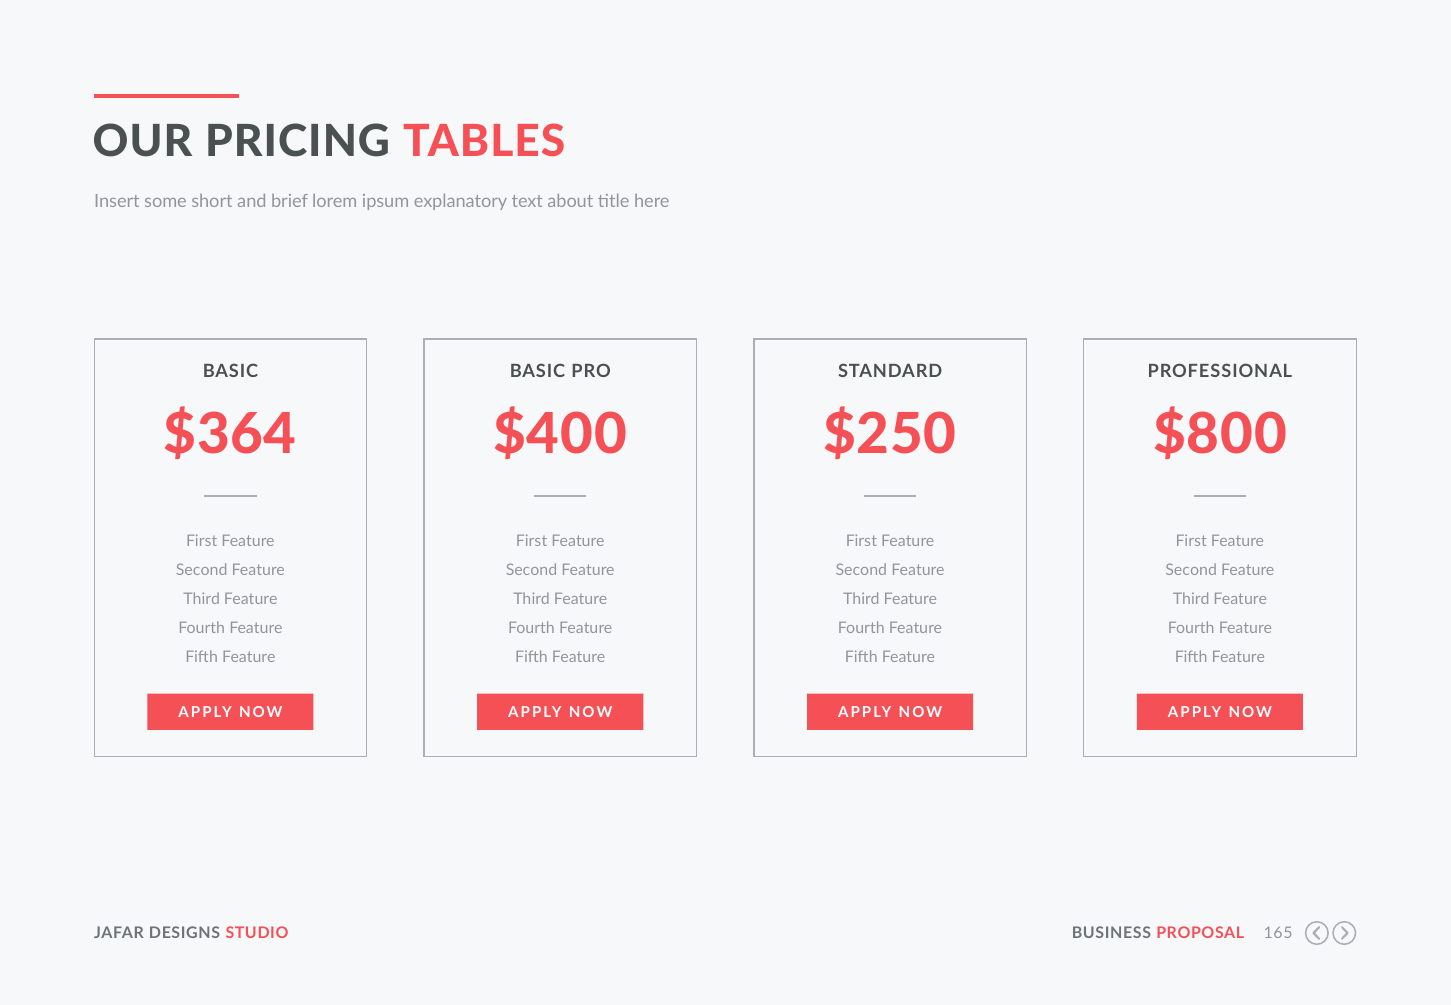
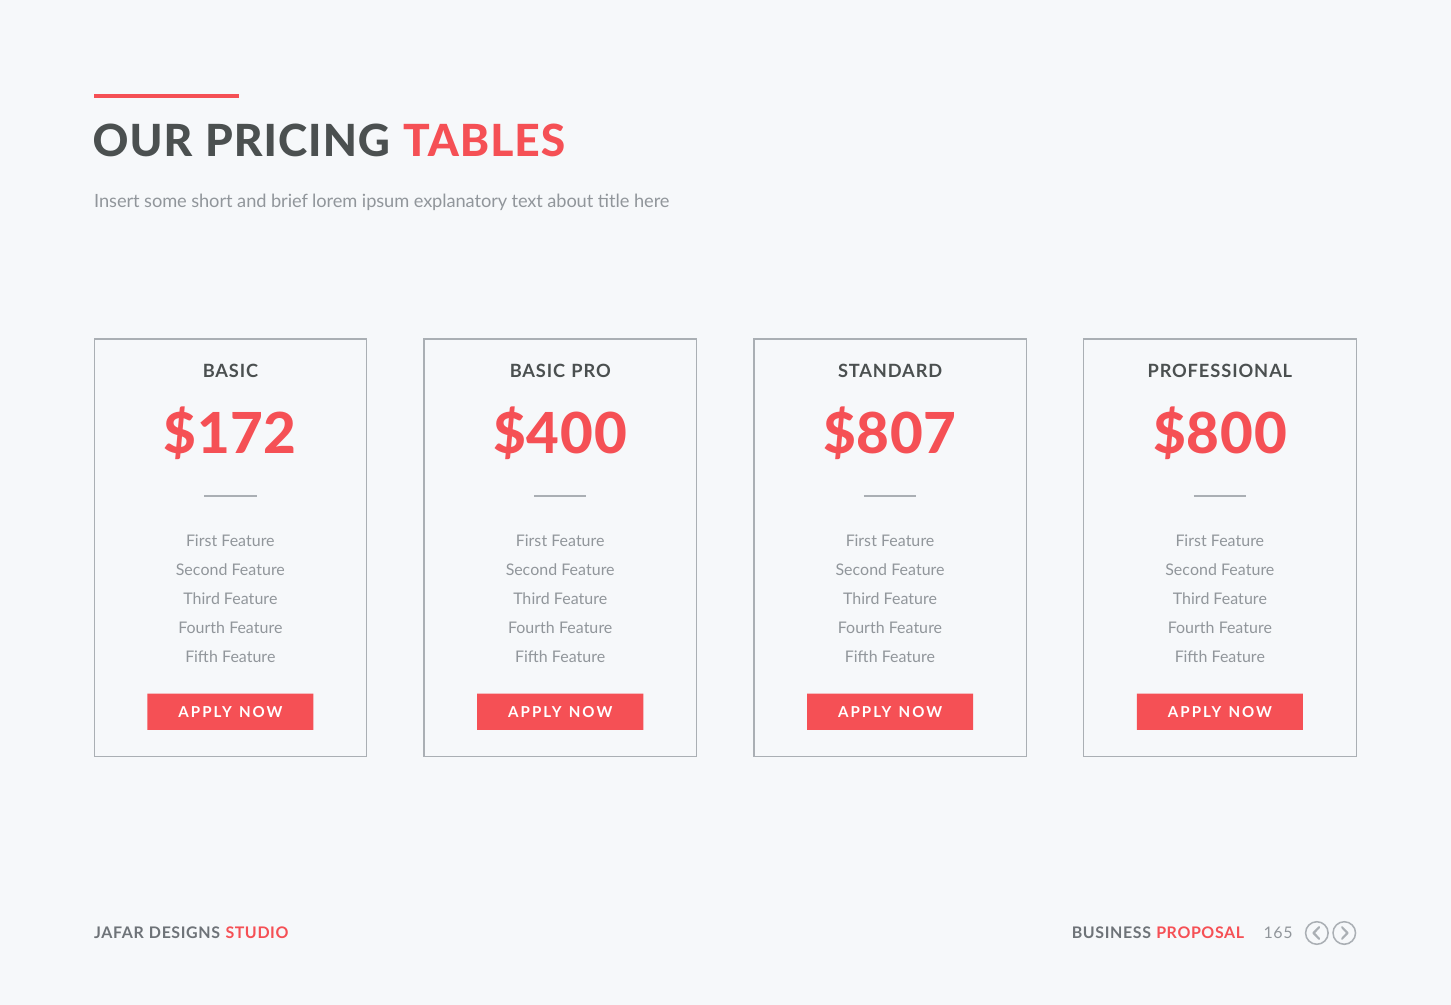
$364: $364 -> $172 (230, 435)
$250: $250 -> $807 (890, 435)
